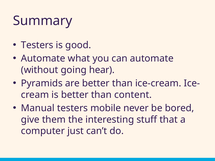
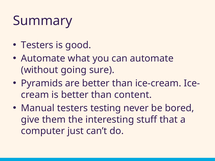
hear: hear -> sure (102, 70)
mobile: mobile -> testing (106, 108)
